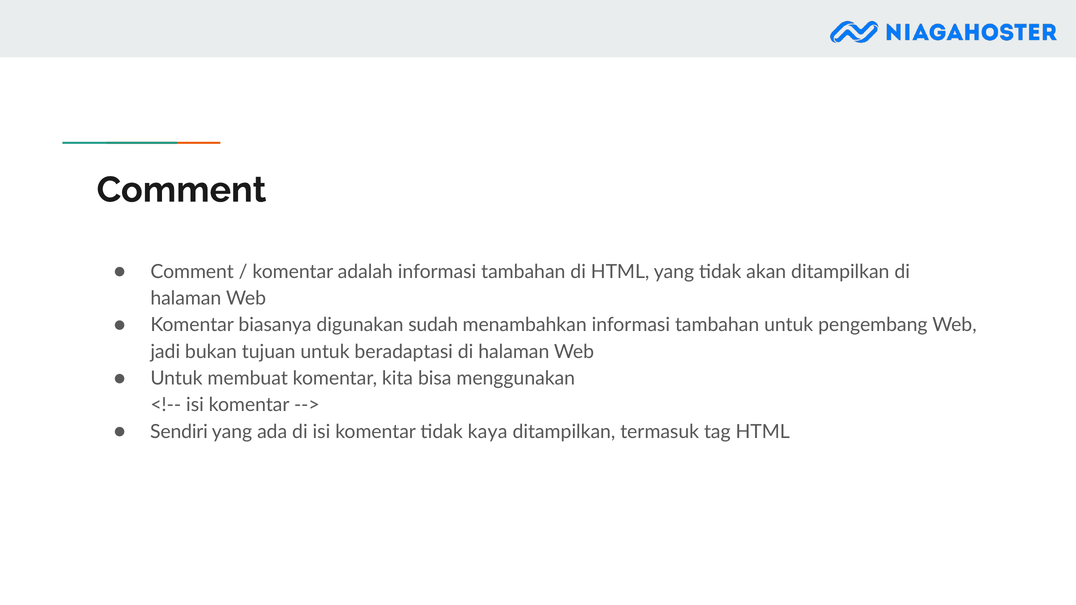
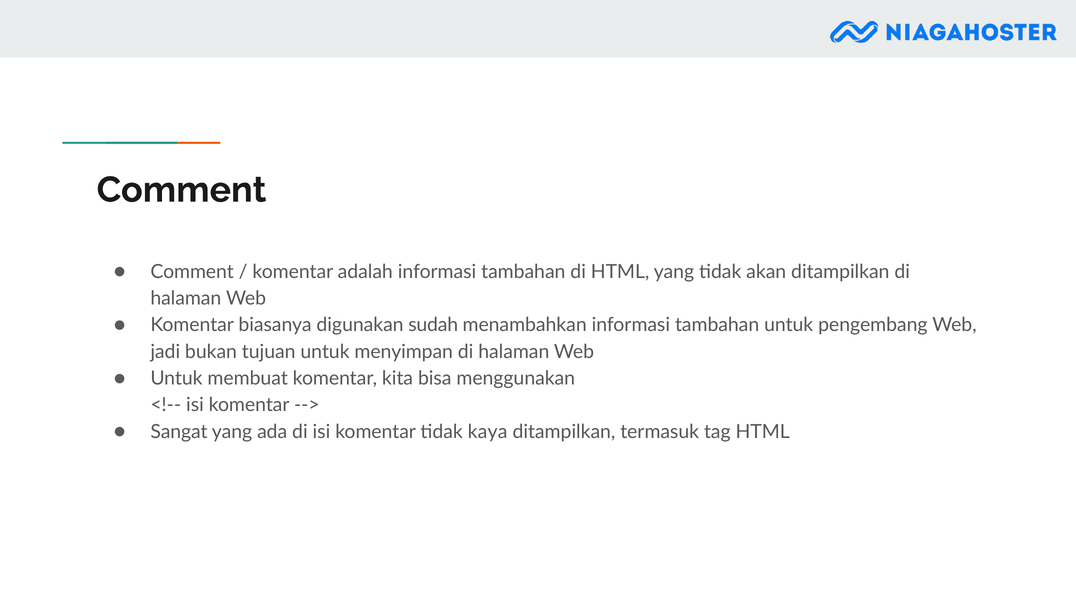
beradaptasi: beradaptasi -> menyimpan (404, 352)
Sendiri: Sendiri -> Sangat (179, 432)
